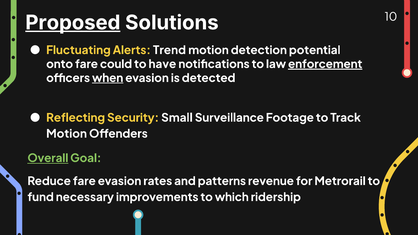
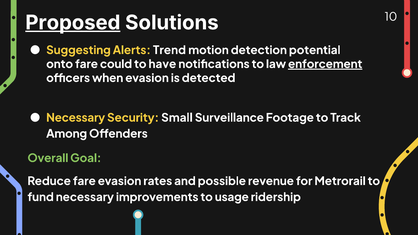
Fluctuating: Fluctuating -> Suggesting (78, 50)
when underline: present -> none (108, 78)
Reflecting: Reflecting -> Necessary (76, 118)
Motion: Motion -> Among (67, 134)
Overall underline: present -> none (48, 158)
patterns: patterns -> possible (222, 181)
which: which -> usage (232, 197)
